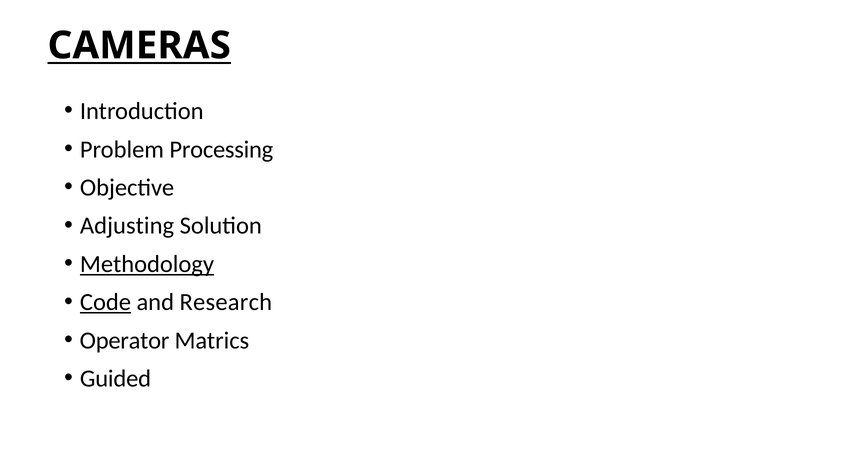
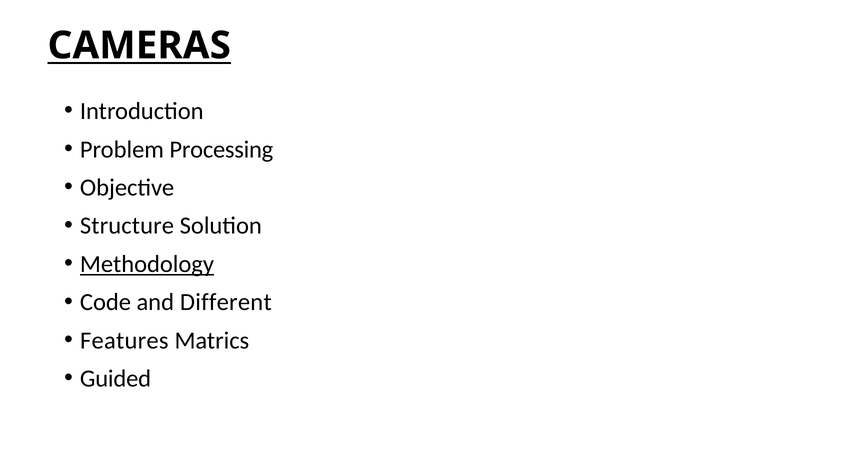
Adjusting: Adjusting -> Structure (127, 226)
Code underline: present -> none (106, 302)
Research: Research -> Different (226, 302)
Operator: Operator -> Features (124, 340)
